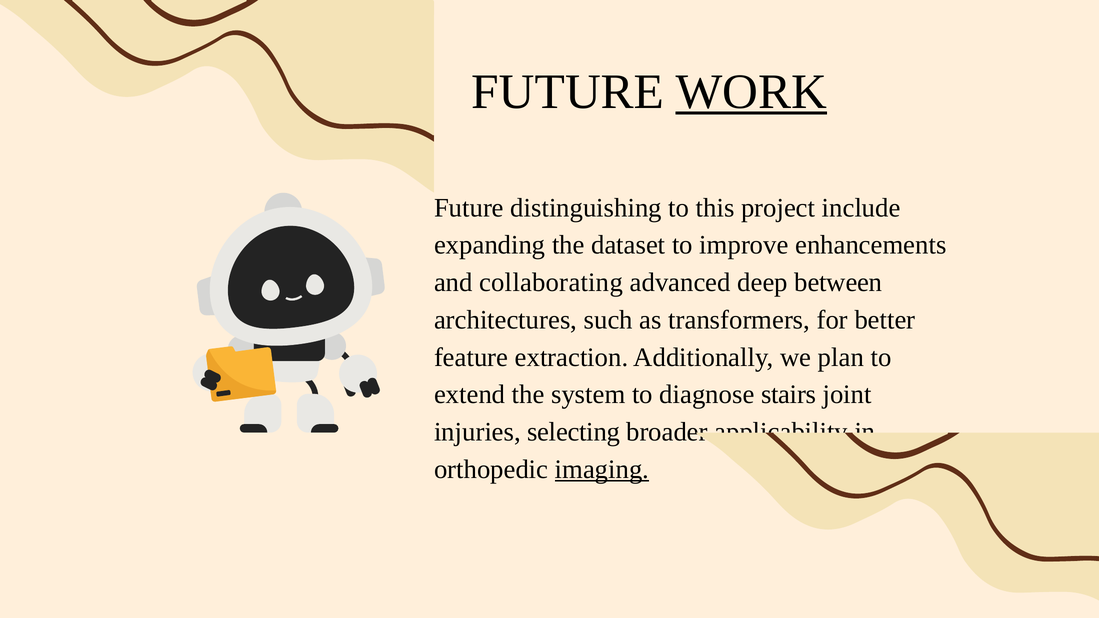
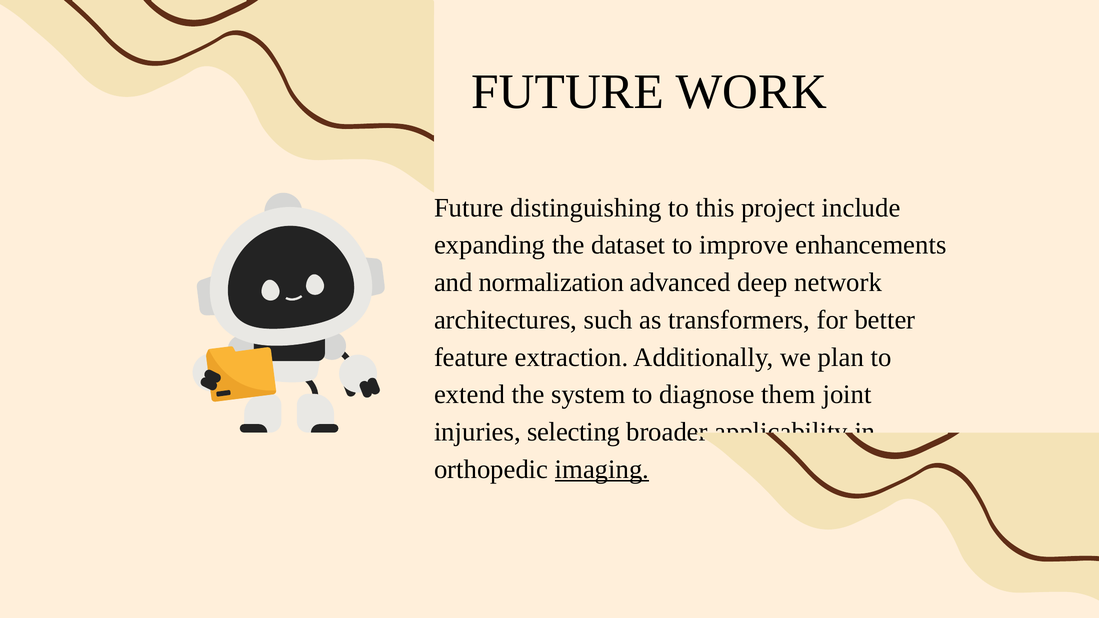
WORK underline: present -> none (751, 92)
collaborating: collaborating -> normalization (551, 283)
between: between -> network (838, 283)
stairs: stairs -> them (788, 395)
